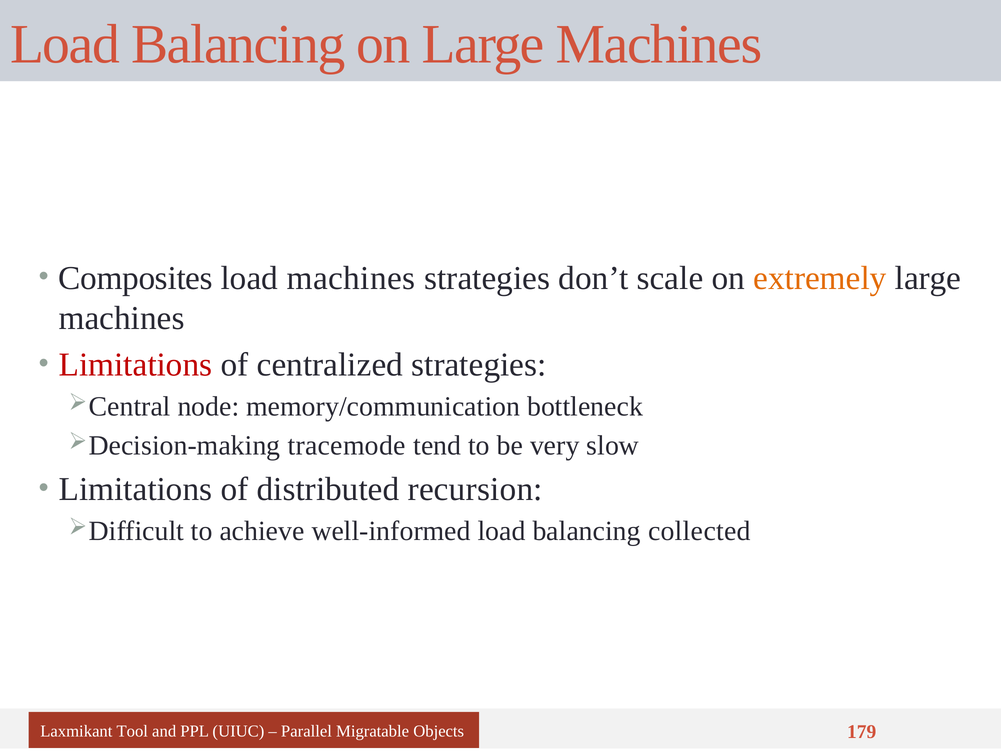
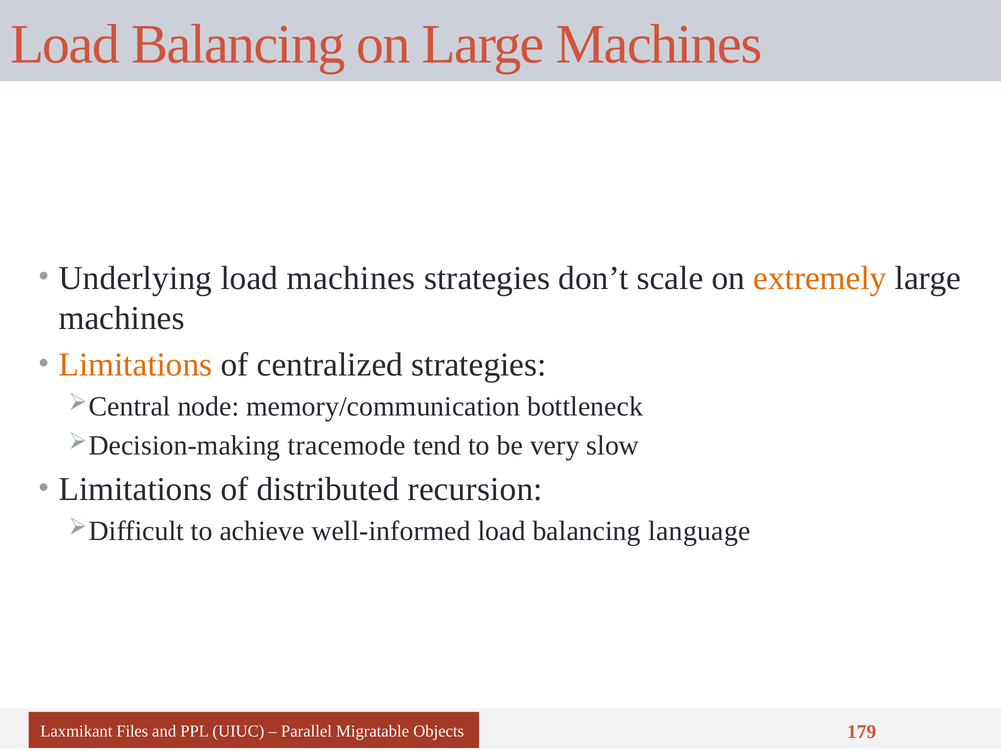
Composites: Composites -> Underlying (135, 278)
Limitations colour: red -> orange (136, 365)
collected: collected -> language (699, 531)
Tool: Tool -> Files (132, 731)
